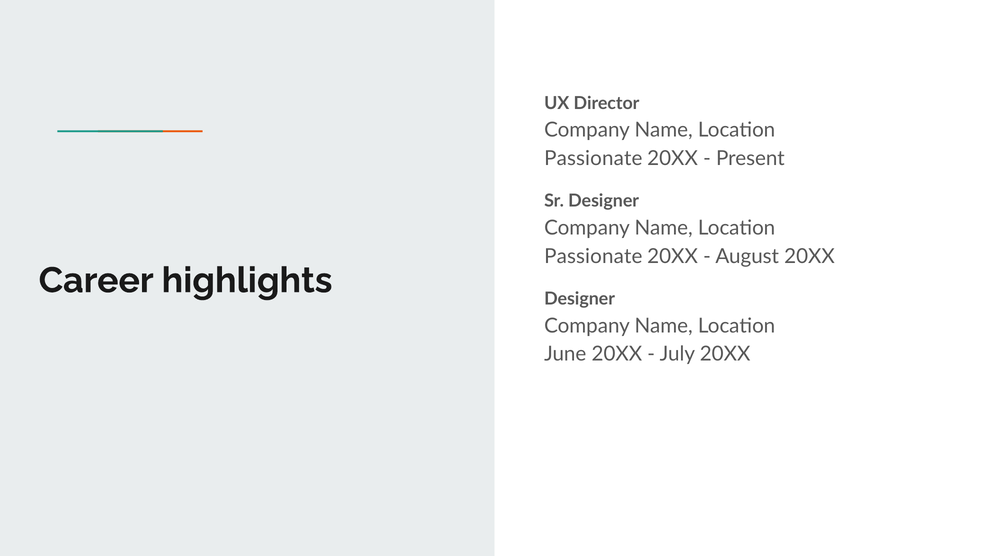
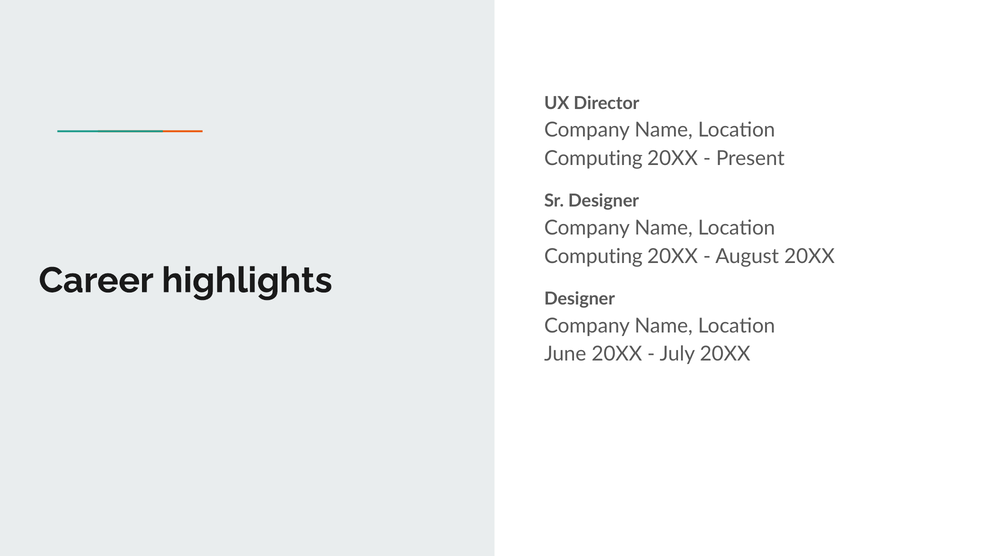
Passionate: Passionate -> Computing (593, 159)
Passionate: Passionate -> Computing (593, 257)
